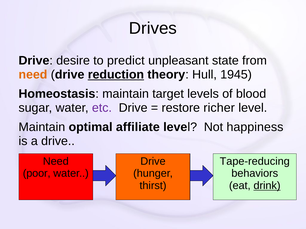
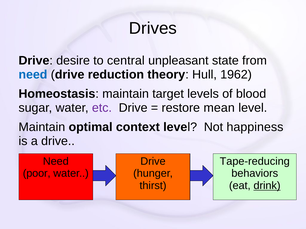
predict: predict -> central (126, 61)
need colour: orange -> blue (33, 75)
reduction underline: present -> none (116, 75)
1945: 1945 -> 1962 (236, 75)
richer: richer -> mean (219, 108)
affiliate: affiliate -> context (138, 128)
